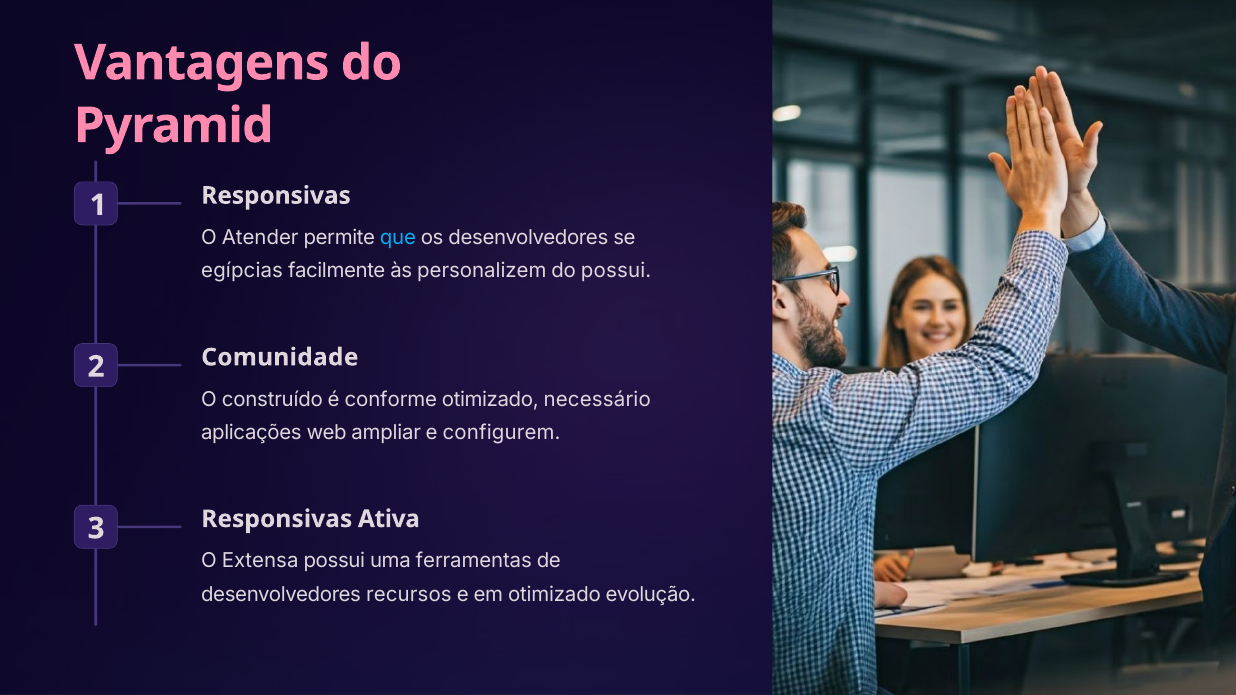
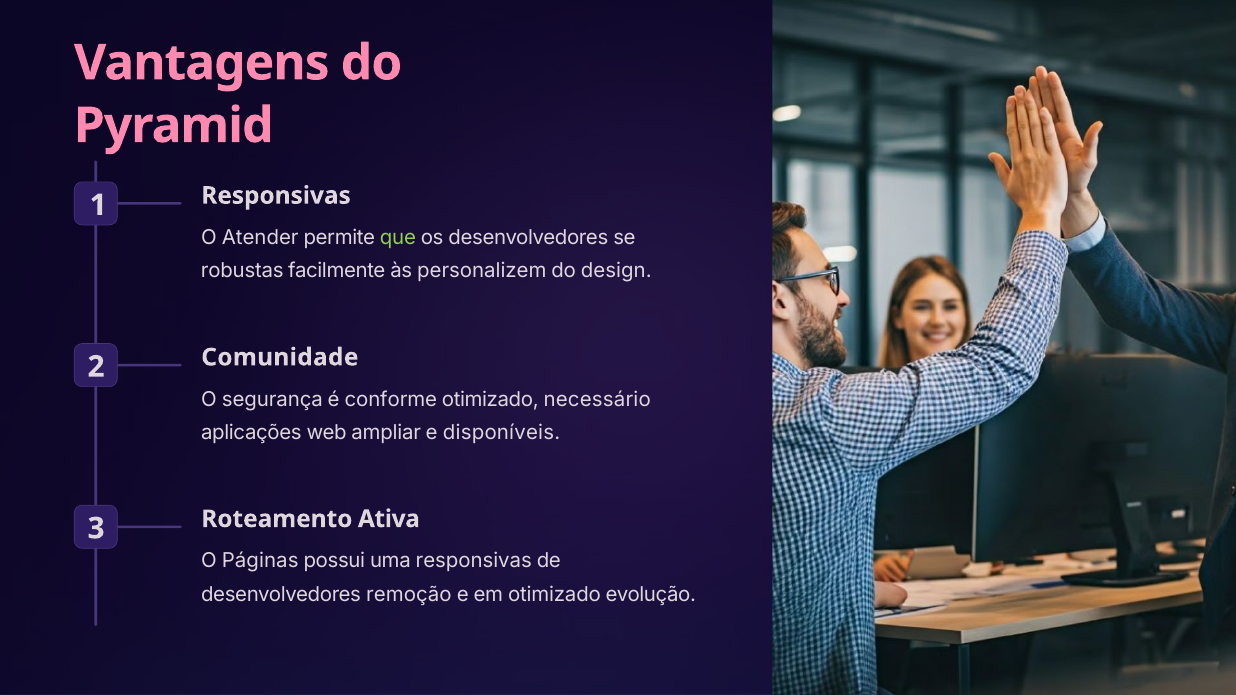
que colour: light blue -> light green (398, 238)
egípcias: egípcias -> robustas (242, 271)
do possui: possui -> design (616, 271)
construído: construído -> segurança (272, 400)
configurem: configurem -> disponíveis (502, 433)
3 Responsivas: Responsivas -> Roteamento (277, 519)
Extensa: Extensa -> Páginas (260, 561)
uma ferramentas: ferramentas -> responsivas (474, 561)
recursos: recursos -> remoção (409, 595)
